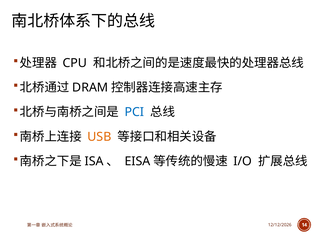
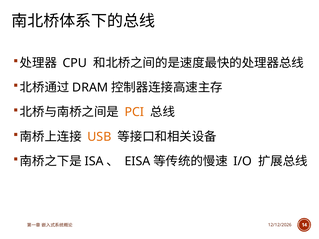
PCI colour: blue -> orange (134, 112)
